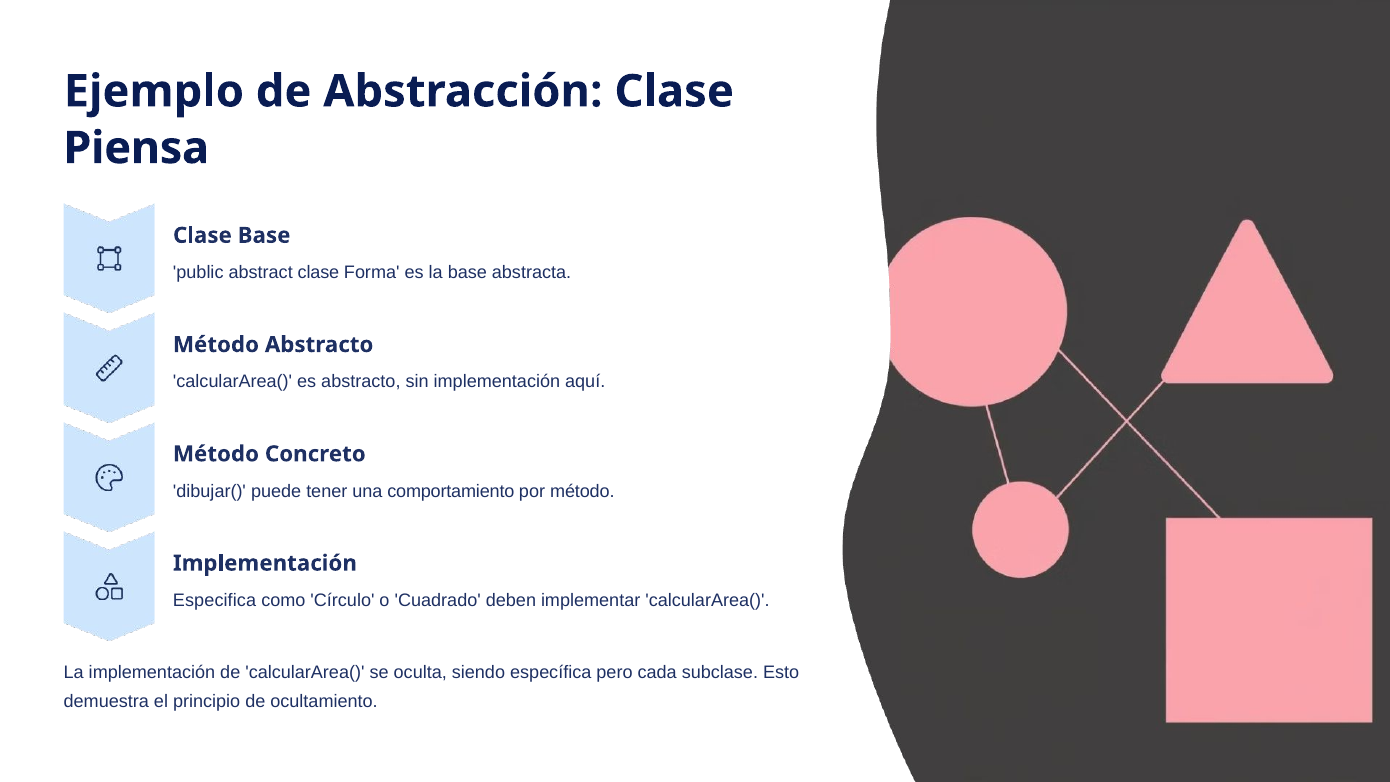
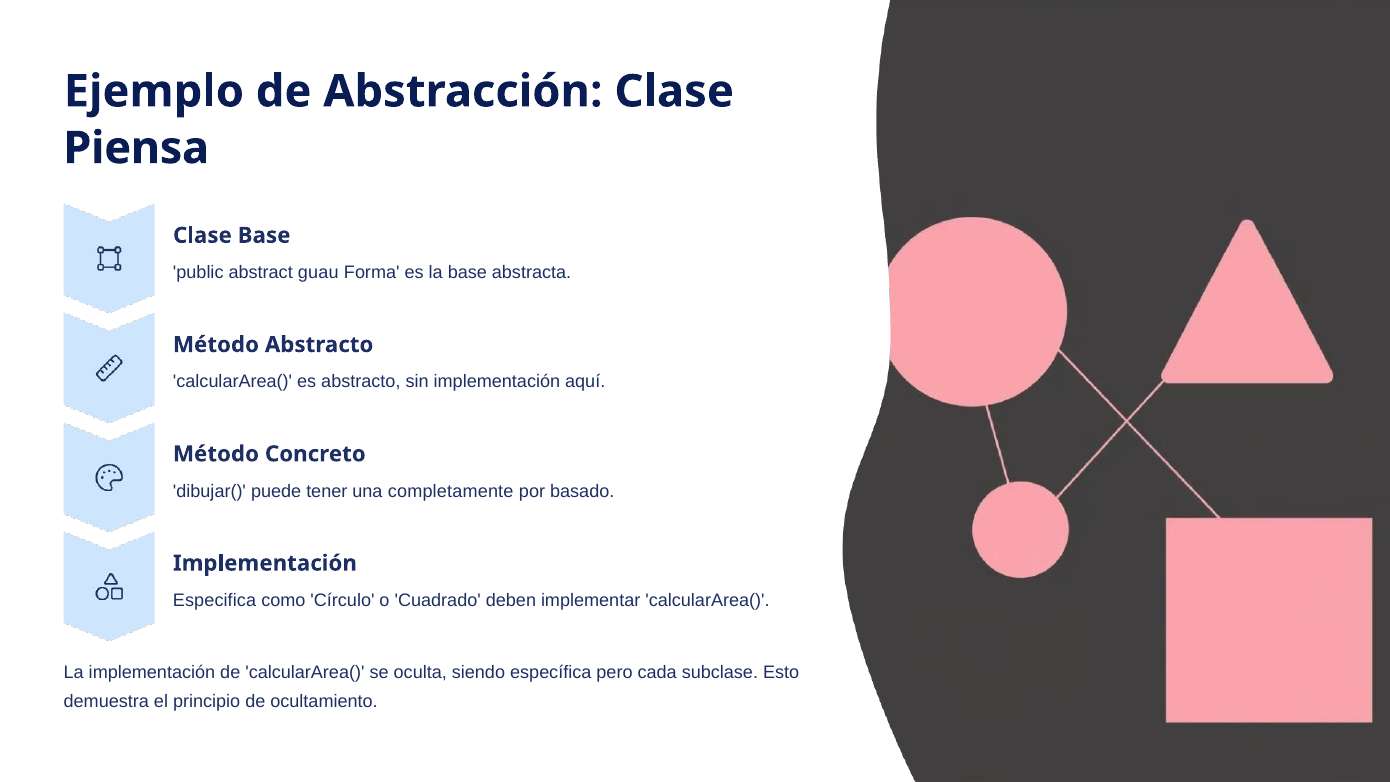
abstract clase: clase -> guau (318, 273)
comportamiento: comportamiento -> completamente (451, 491)
por método: método -> basado (582, 491)
